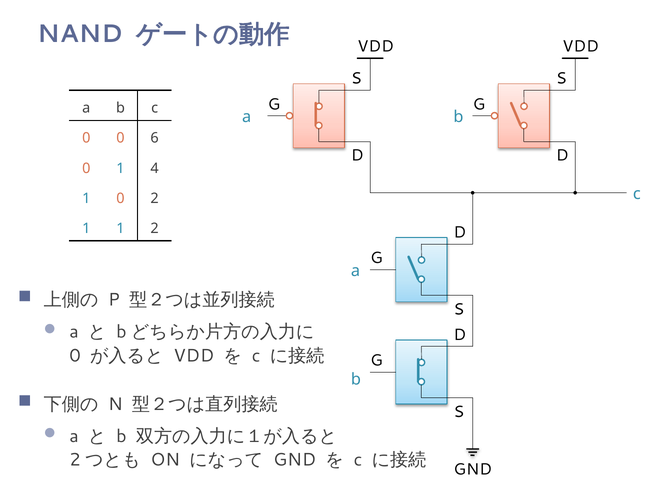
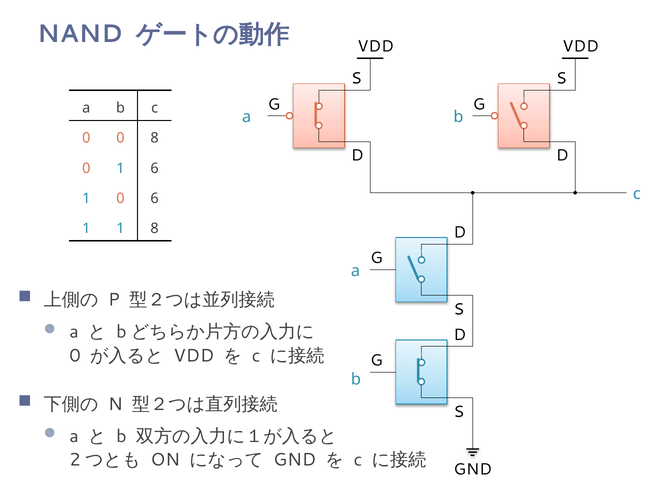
0 6: 6 -> 8 (155, 138)
1 4: 4 -> 6 (155, 168)
0 2: 2 -> 6 (155, 198)
1 2: 2 -> 8 (155, 229)
